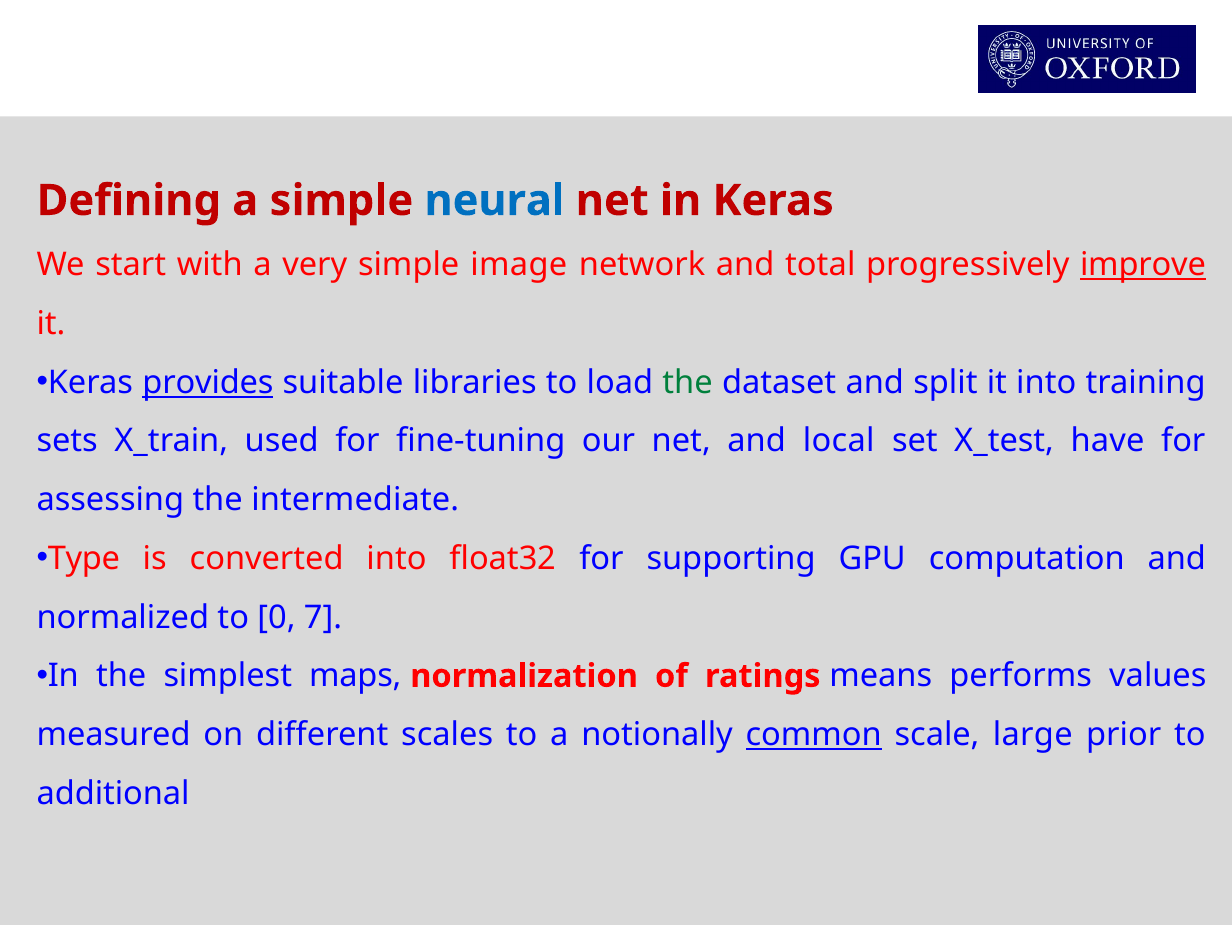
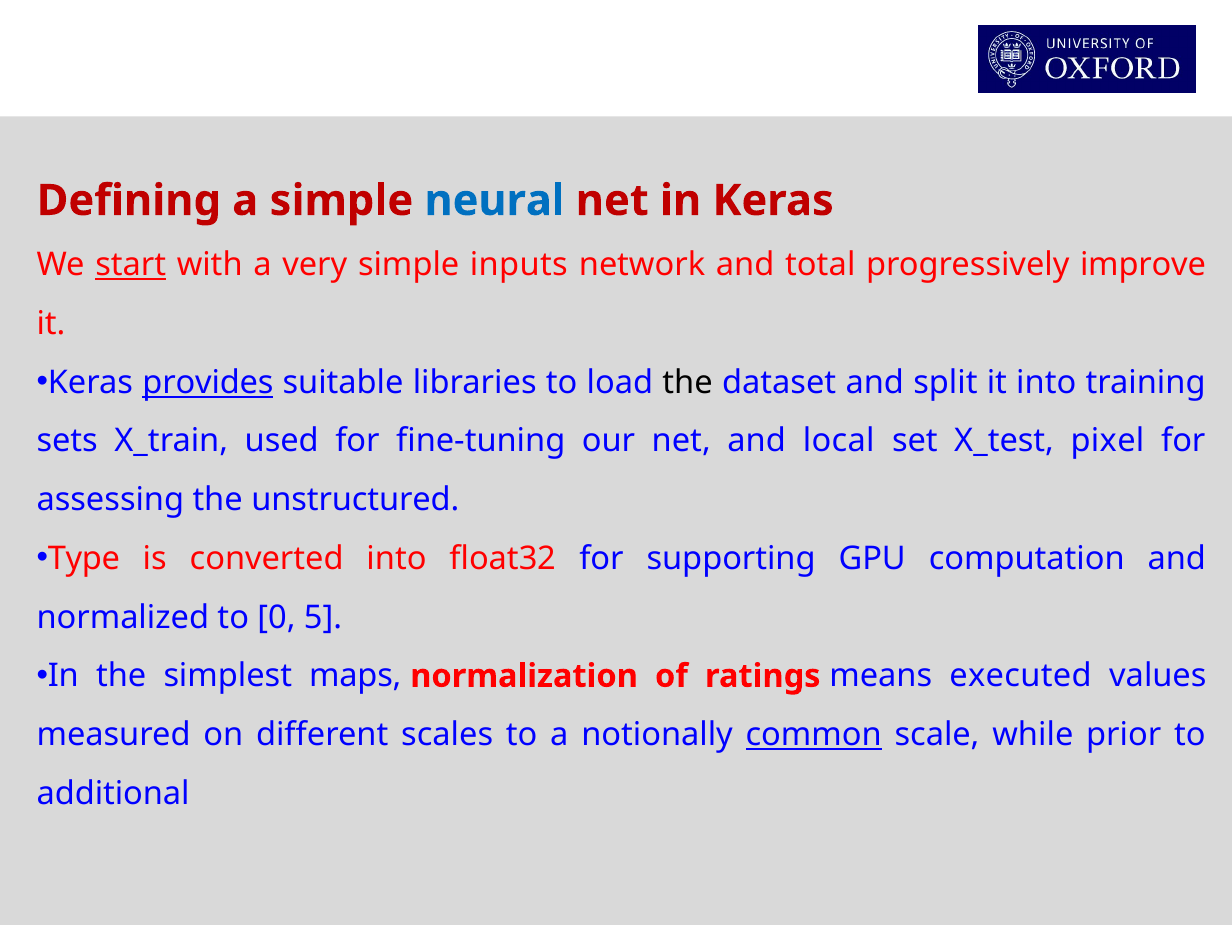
start underline: none -> present (131, 265)
image: image -> inputs (519, 265)
improve underline: present -> none (1143, 265)
the colour: green -> black (688, 382)
have: have -> pixel (1107, 441)
intermediate: intermediate -> unstructured (355, 500)
7: 7 -> 5 (323, 617)
performs: performs -> executed (1020, 676)
large: large -> while (1033, 734)
